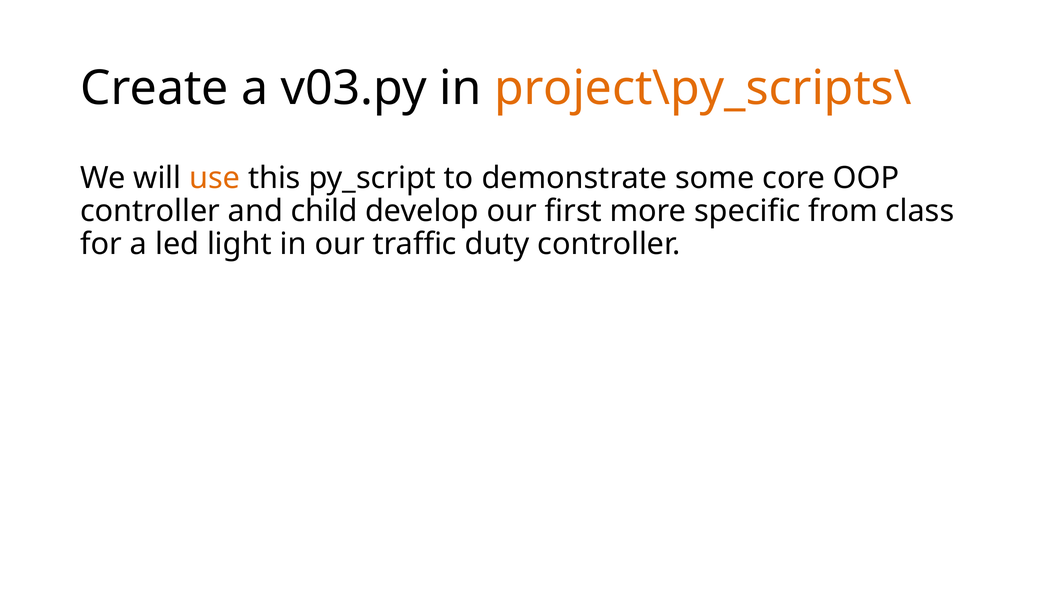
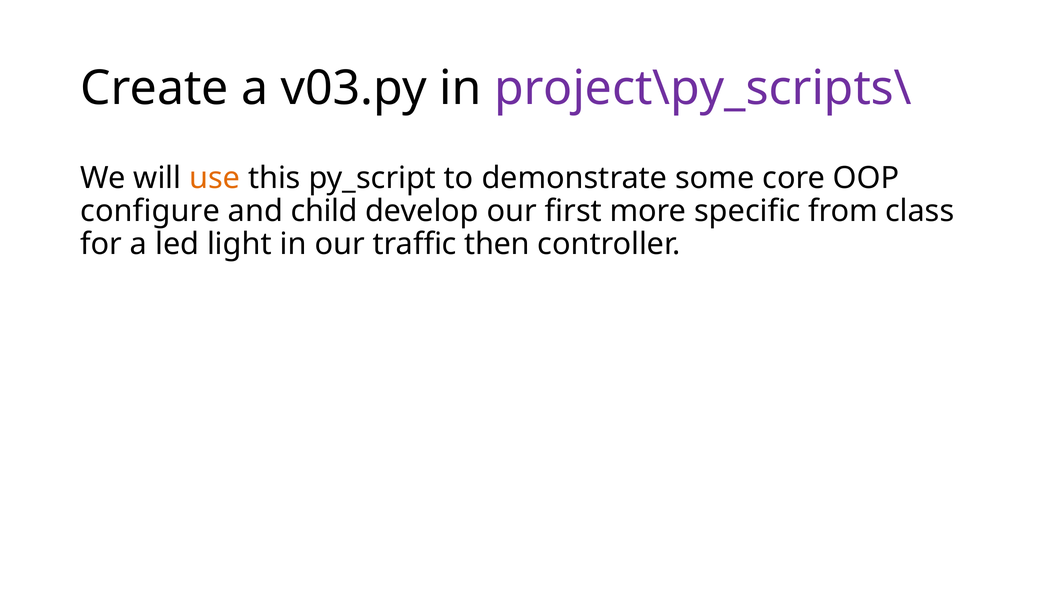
project\py_scripts\ colour: orange -> purple (703, 88)
controller: controller -> configure (150, 211)
duty: duty -> then (497, 244)
